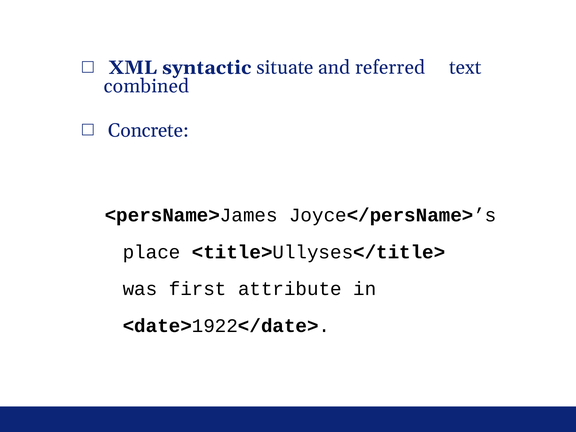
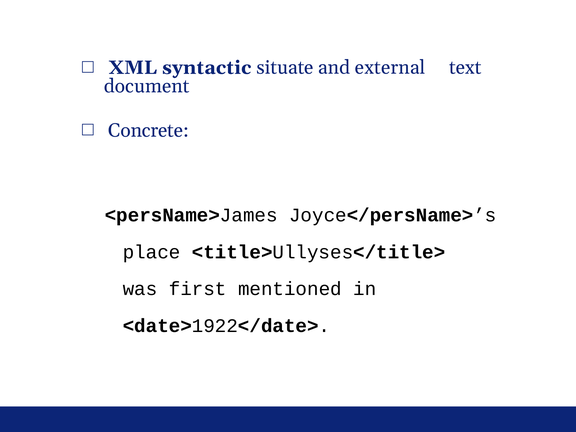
referred: referred -> external (390, 68)
combined: combined -> document (147, 86)
attribute: attribute -> mentioned (290, 289)
